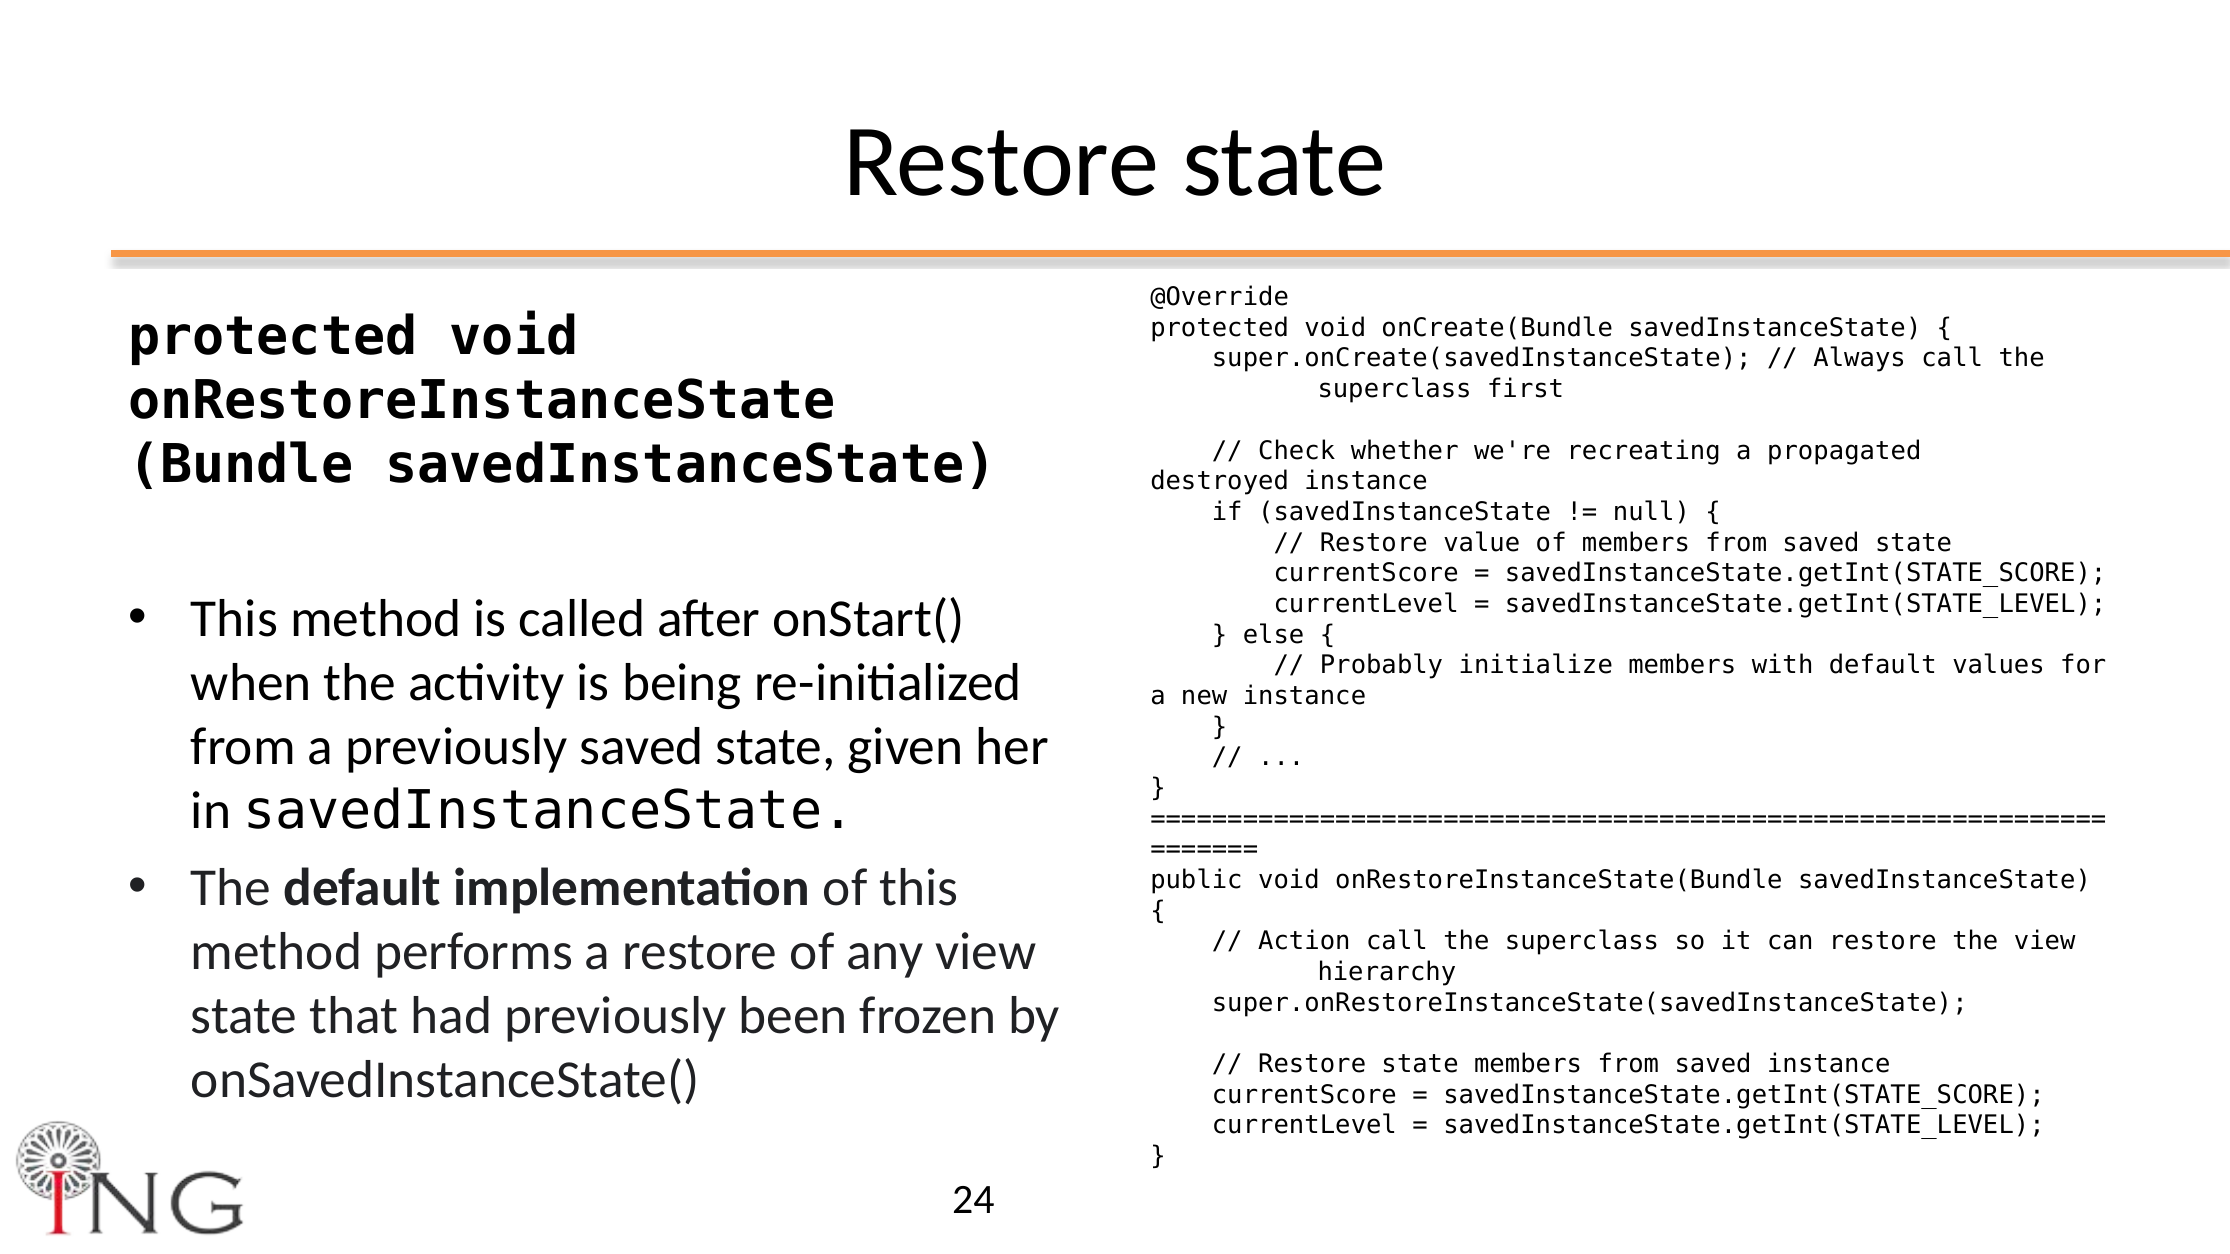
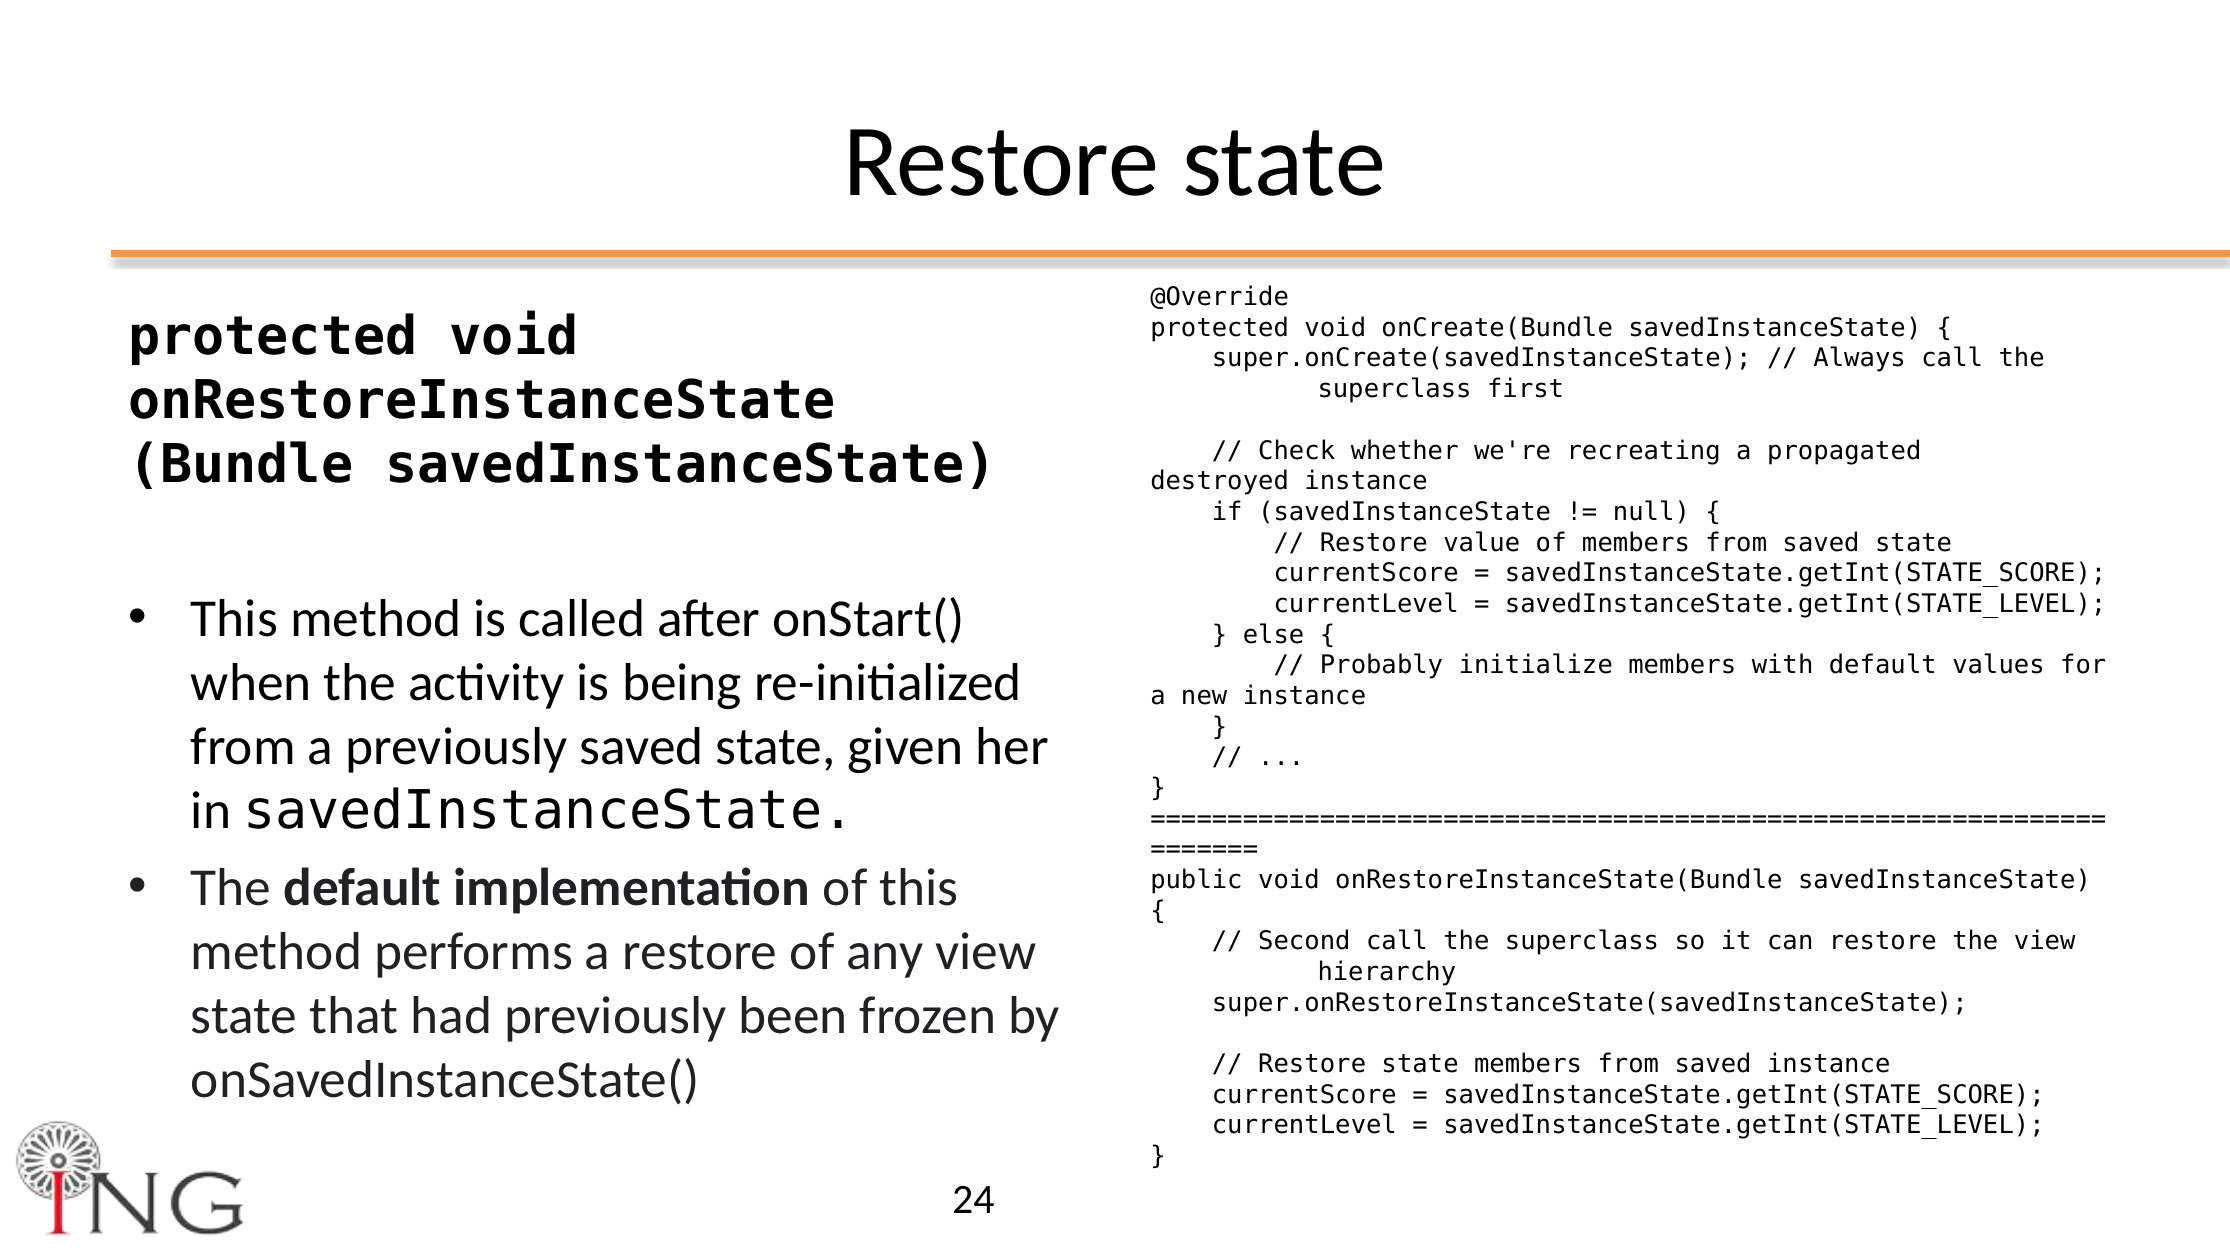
Action: Action -> Second (1304, 942)
